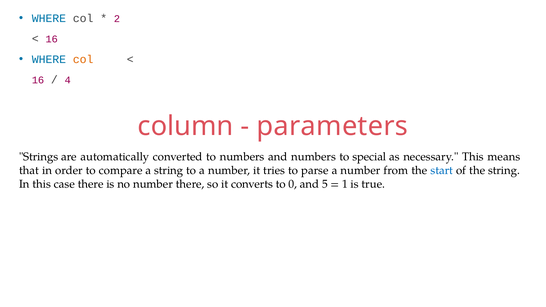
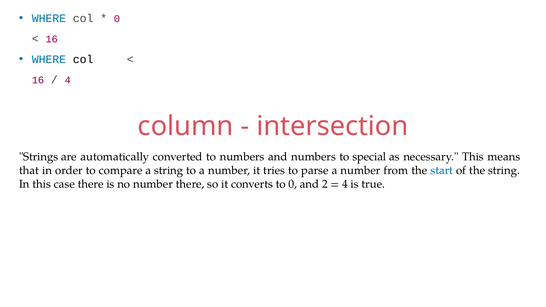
2: 2 -> 0 (117, 19)
col colour: orange -> black (83, 59)
parameters: parameters -> intersection (332, 126)
5: 5 -> 2 (325, 184)
1: 1 -> 4 (345, 184)
